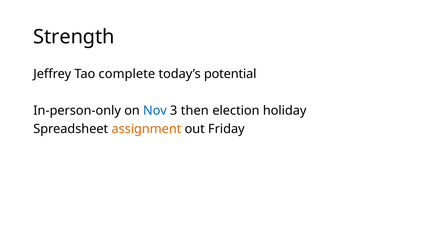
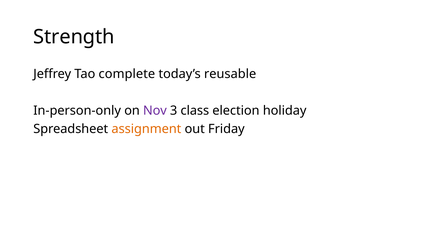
potential: potential -> reusable (230, 74)
Nov colour: blue -> purple (155, 110)
then: then -> class (195, 110)
